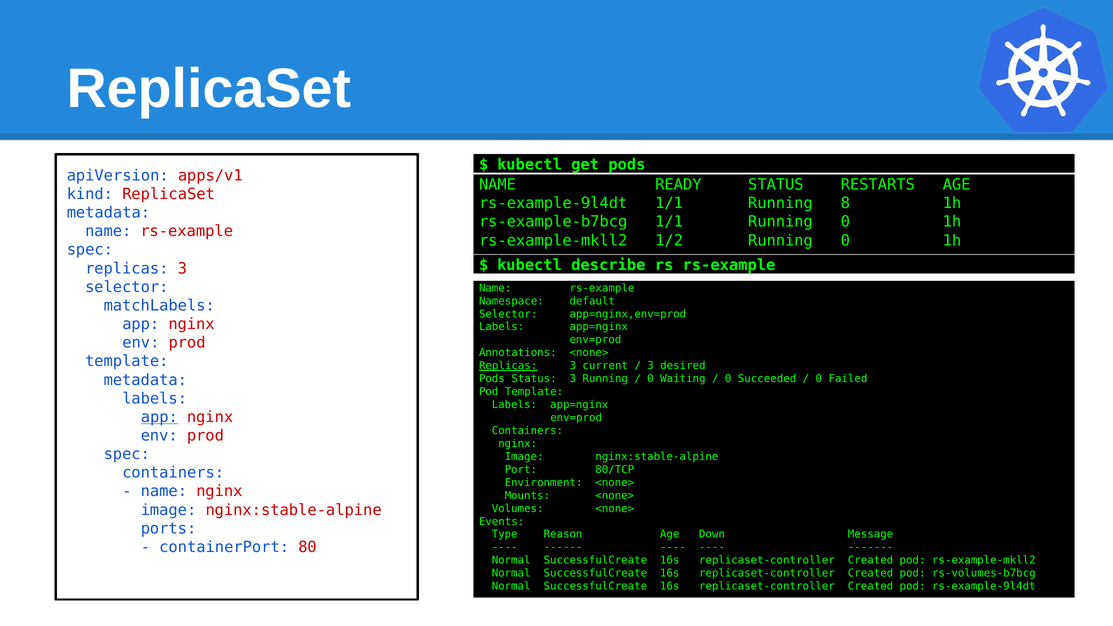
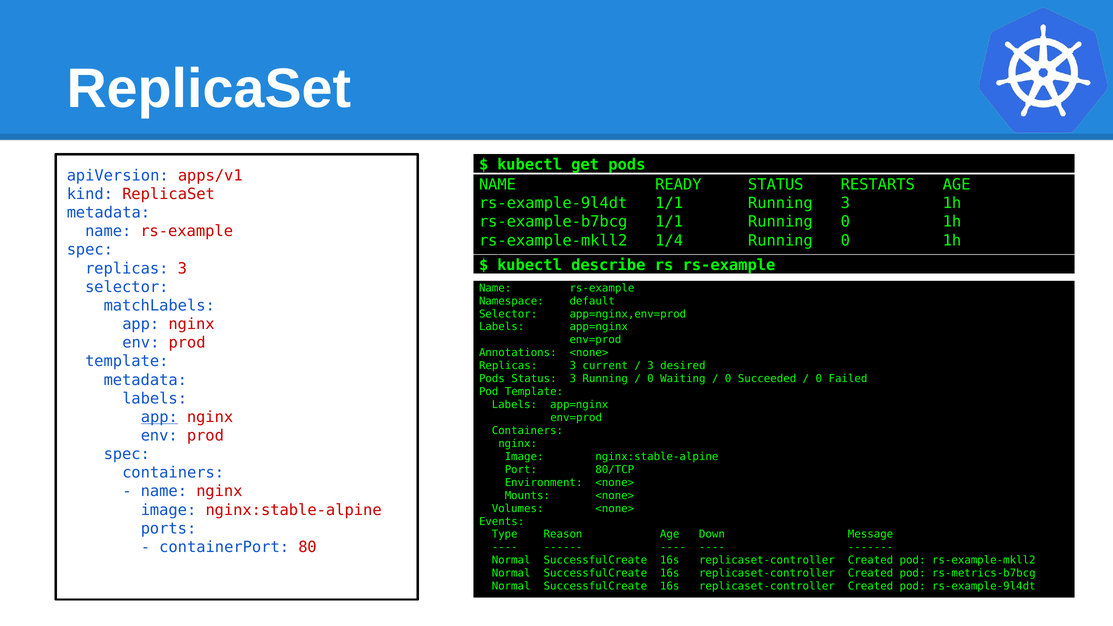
Running 8: 8 -> 3 (845, 203)
1/2: 1/2 -> 1/4 (669, 241)
Replicas underline: present -> none (508, 366)
rs-volumes-b7bcg: rs-volumes-b7bcg -> rs-metrics-b7bcg (984, 573)
